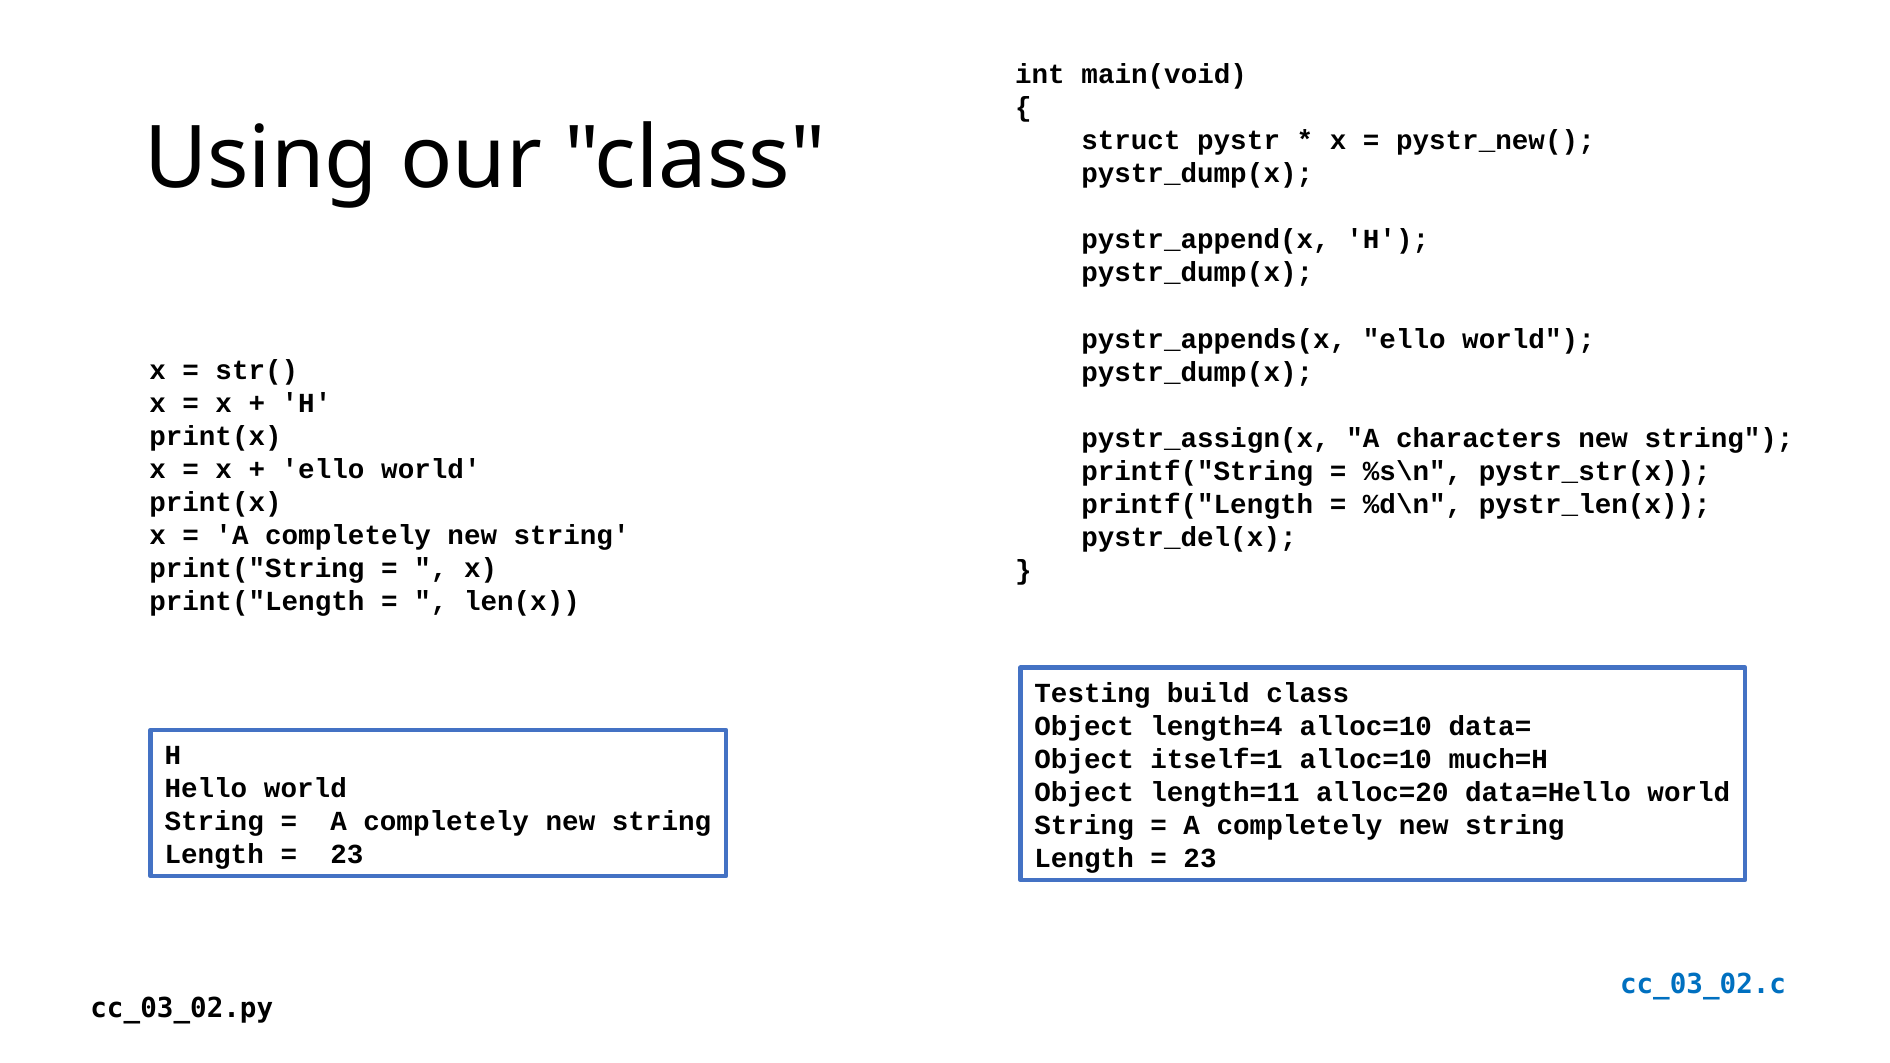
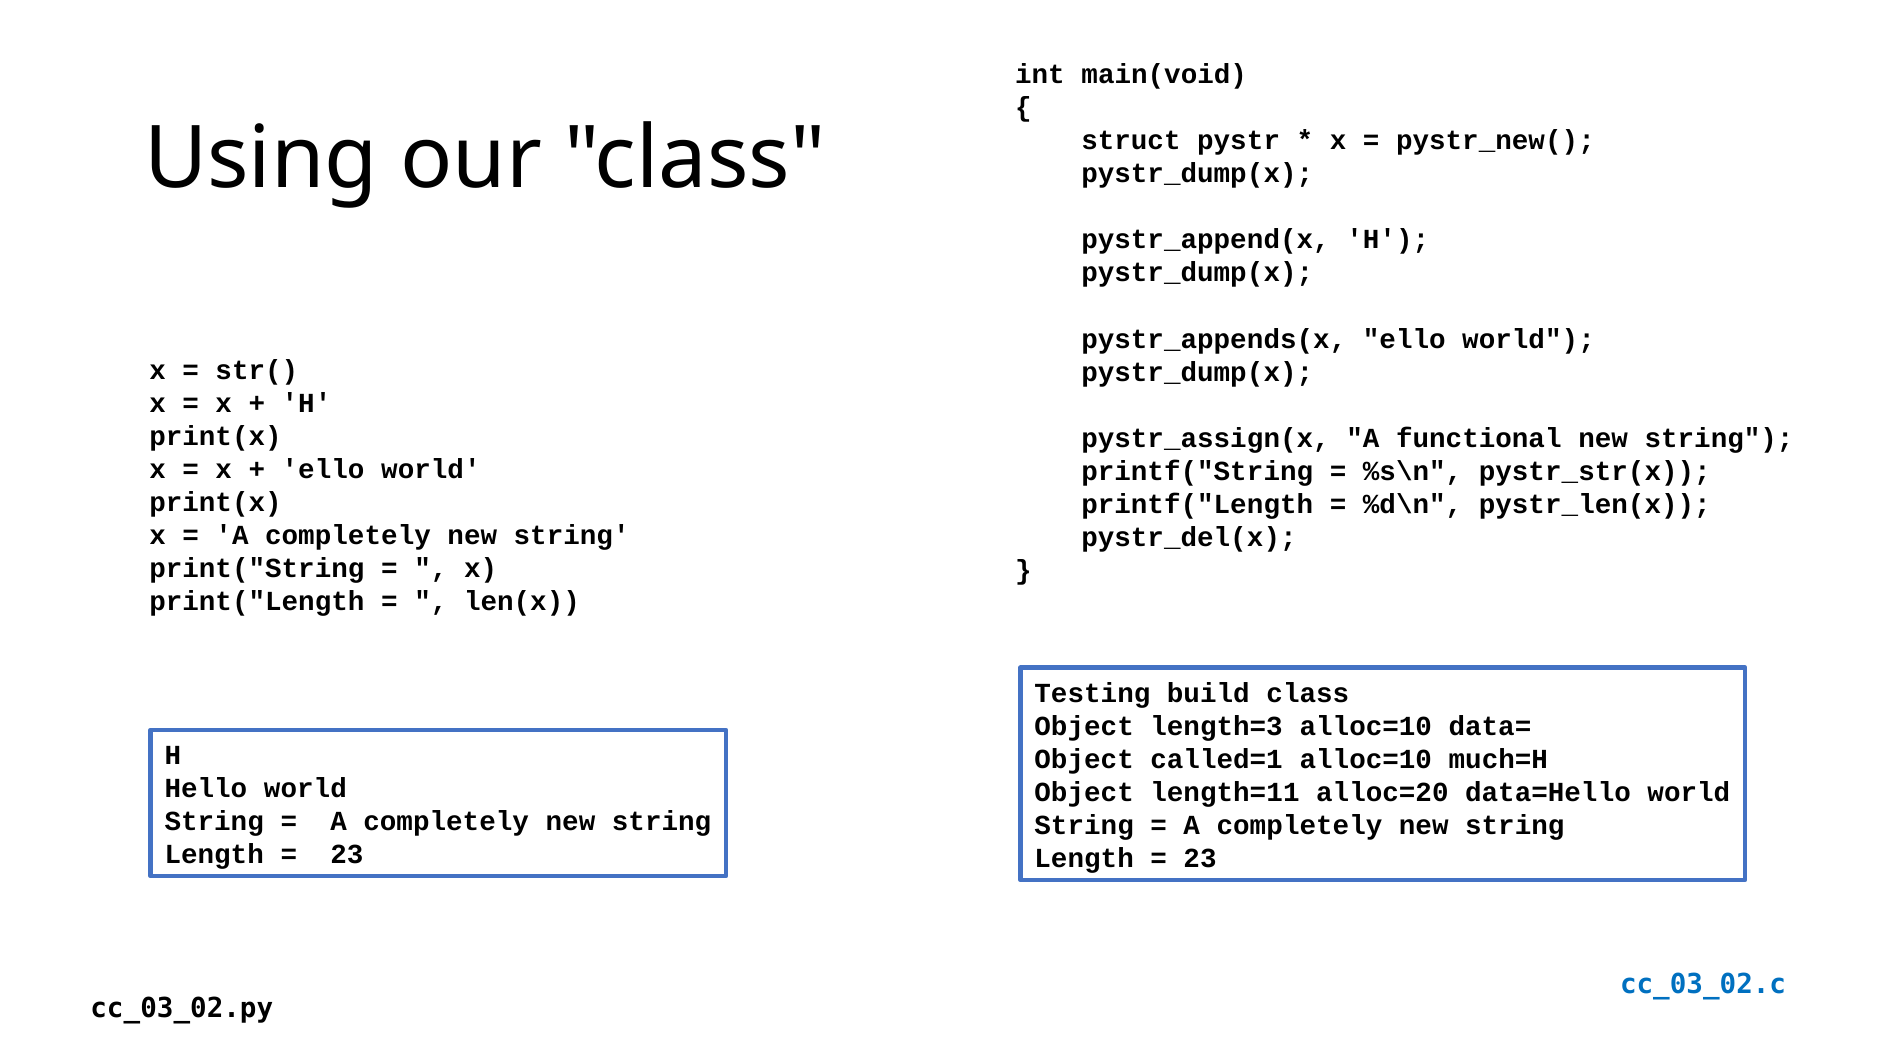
characters: characters -> functional (1479, 438)
length=4: length=4 -> length=3 (1217, 726)
itself=1: itself=1 -> called=1 (1217, 759)
